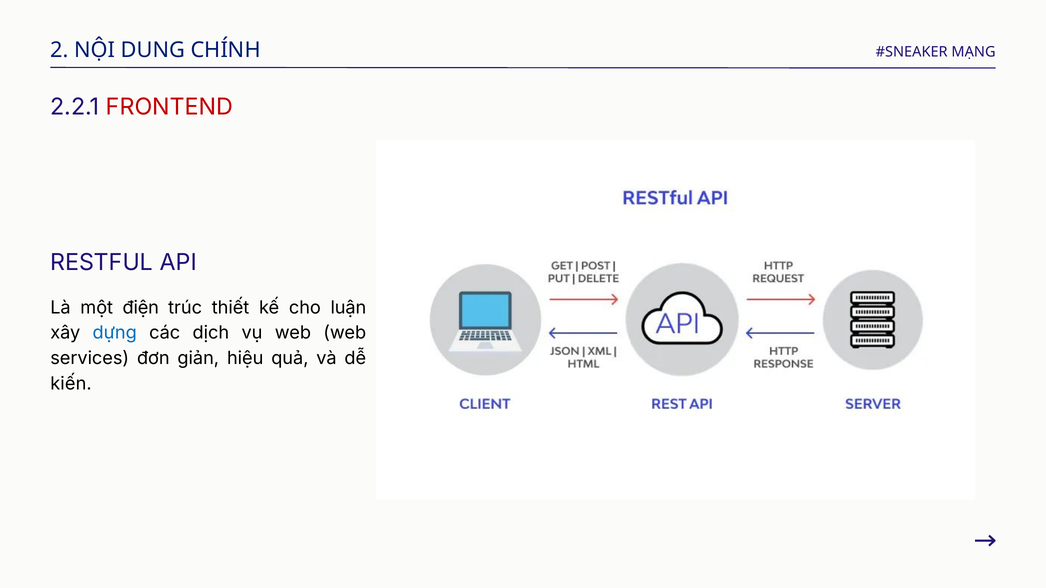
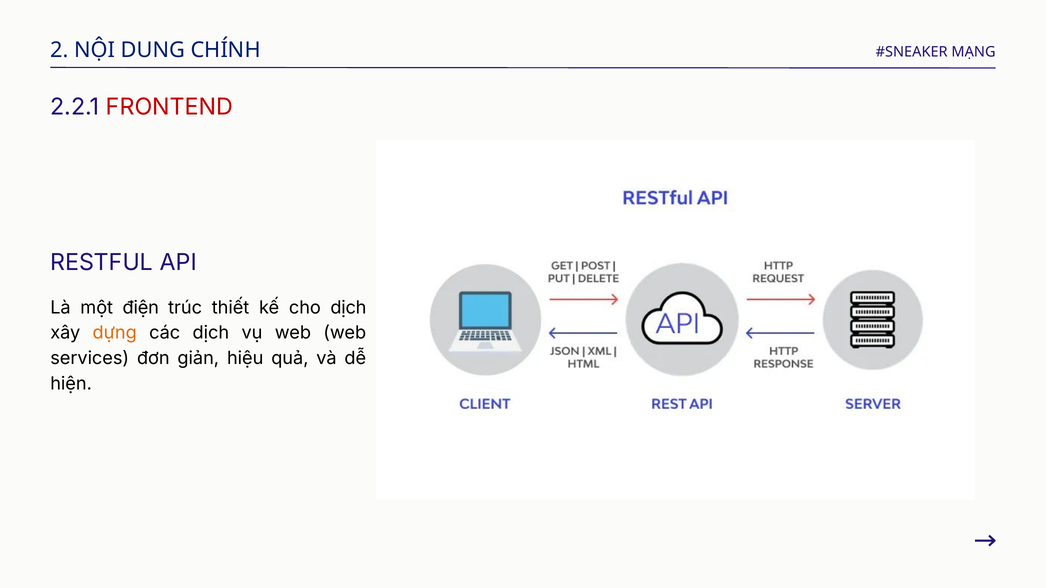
cho luận: luận -> dịch (348, 308)
dựng colour: blue -> orange (115, 333)
kiến: kiến -> hiện (71, 384)
